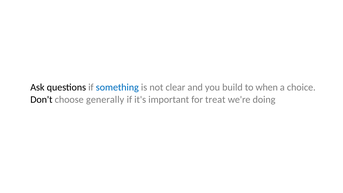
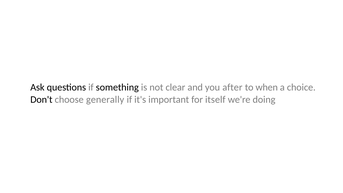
something colour: blue -> black (117, 87)
build: build -> after (232, 87)
treat: treat -> itself (215, 99)
